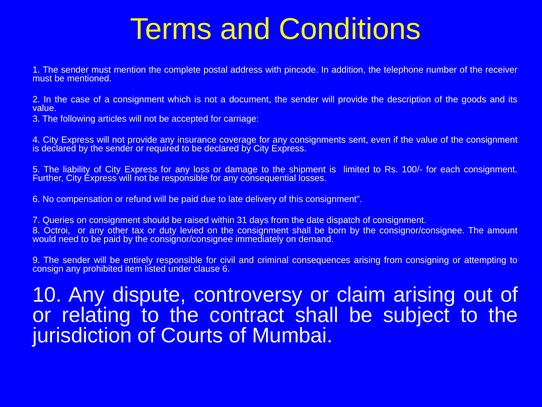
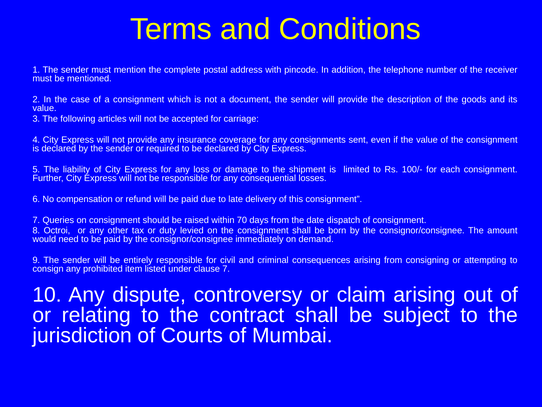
31: 31 -> 70 (242, 220)
clause 6: 6 -> 7 (226, 269)
